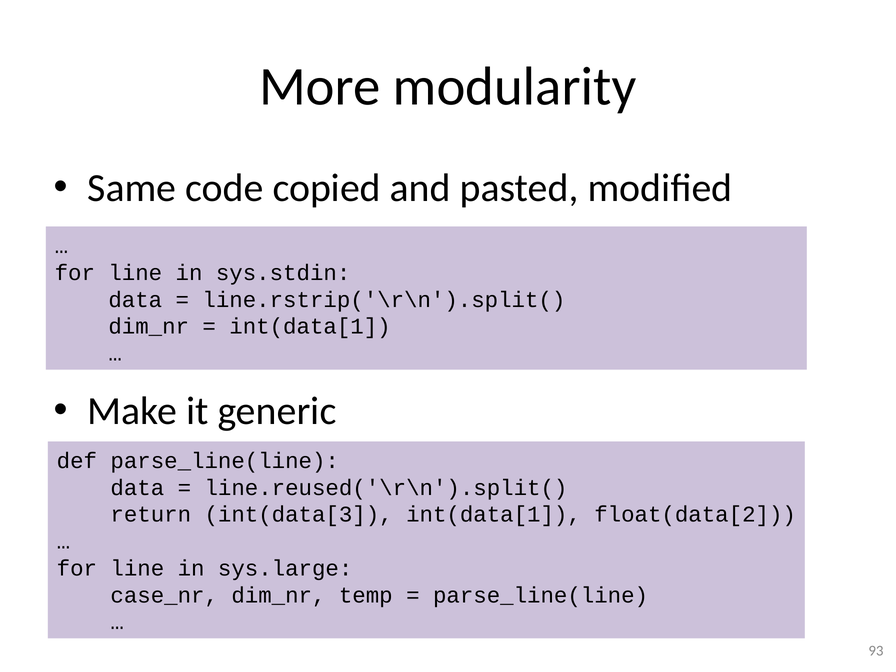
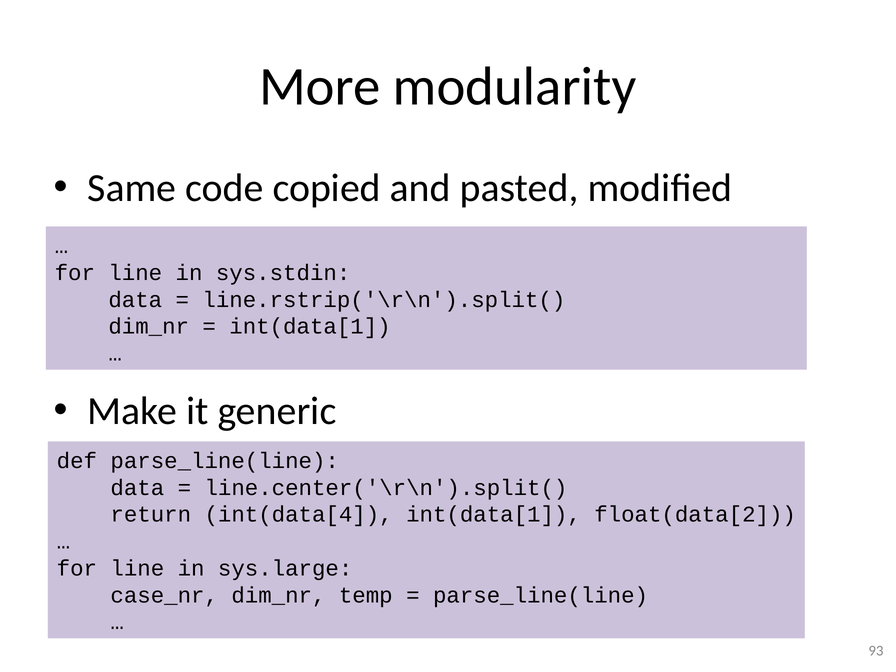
line.reused('\r\n').split(: line.reused('\r\n').split( -> line.center('\r\n').split( (386, 488)
int(data[3: int(data[3 -> int(data[4 (299, 515)
